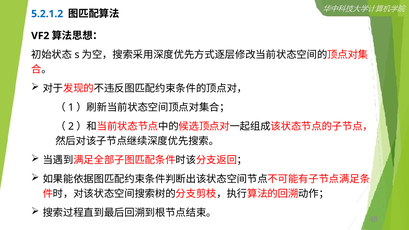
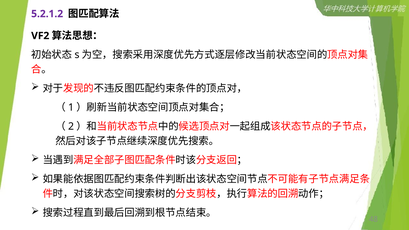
5.2.1.2 colour: blue -> purple (47, 14)
